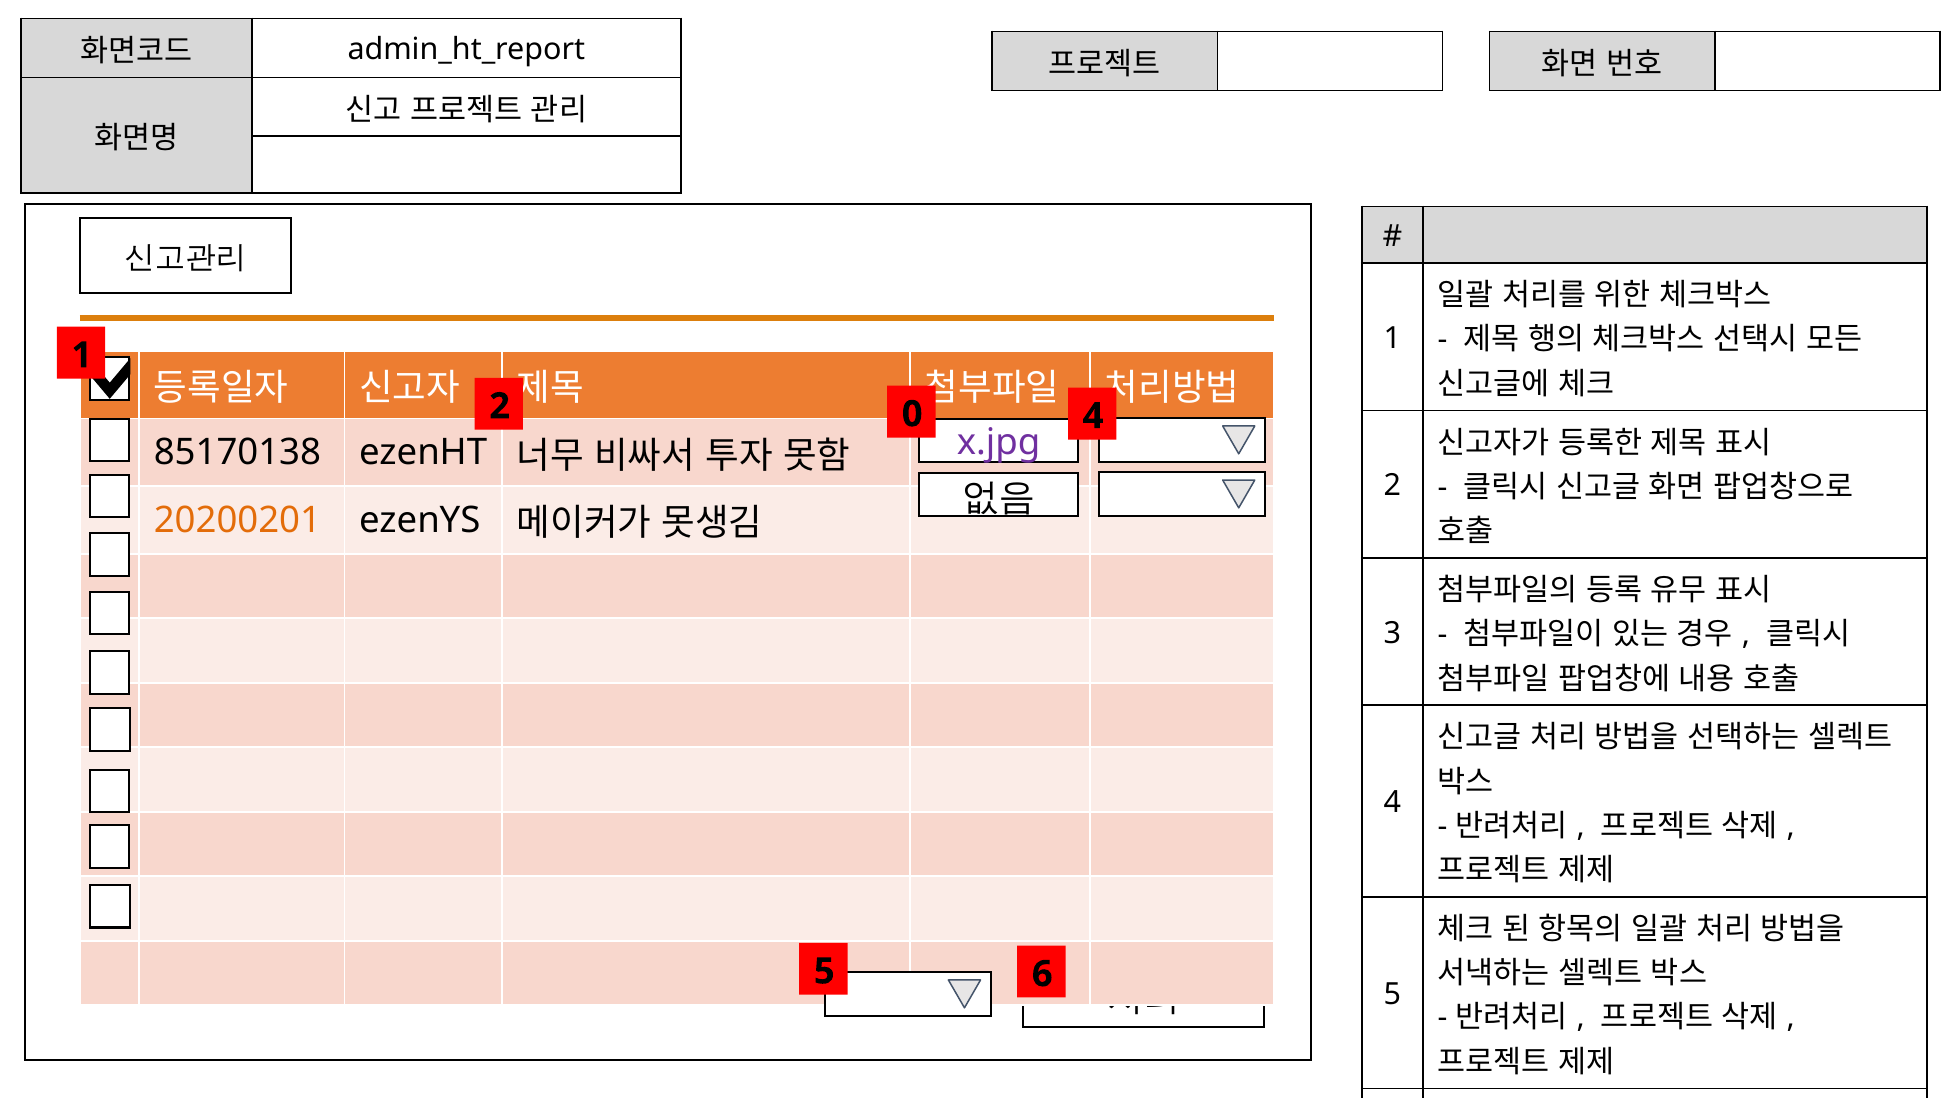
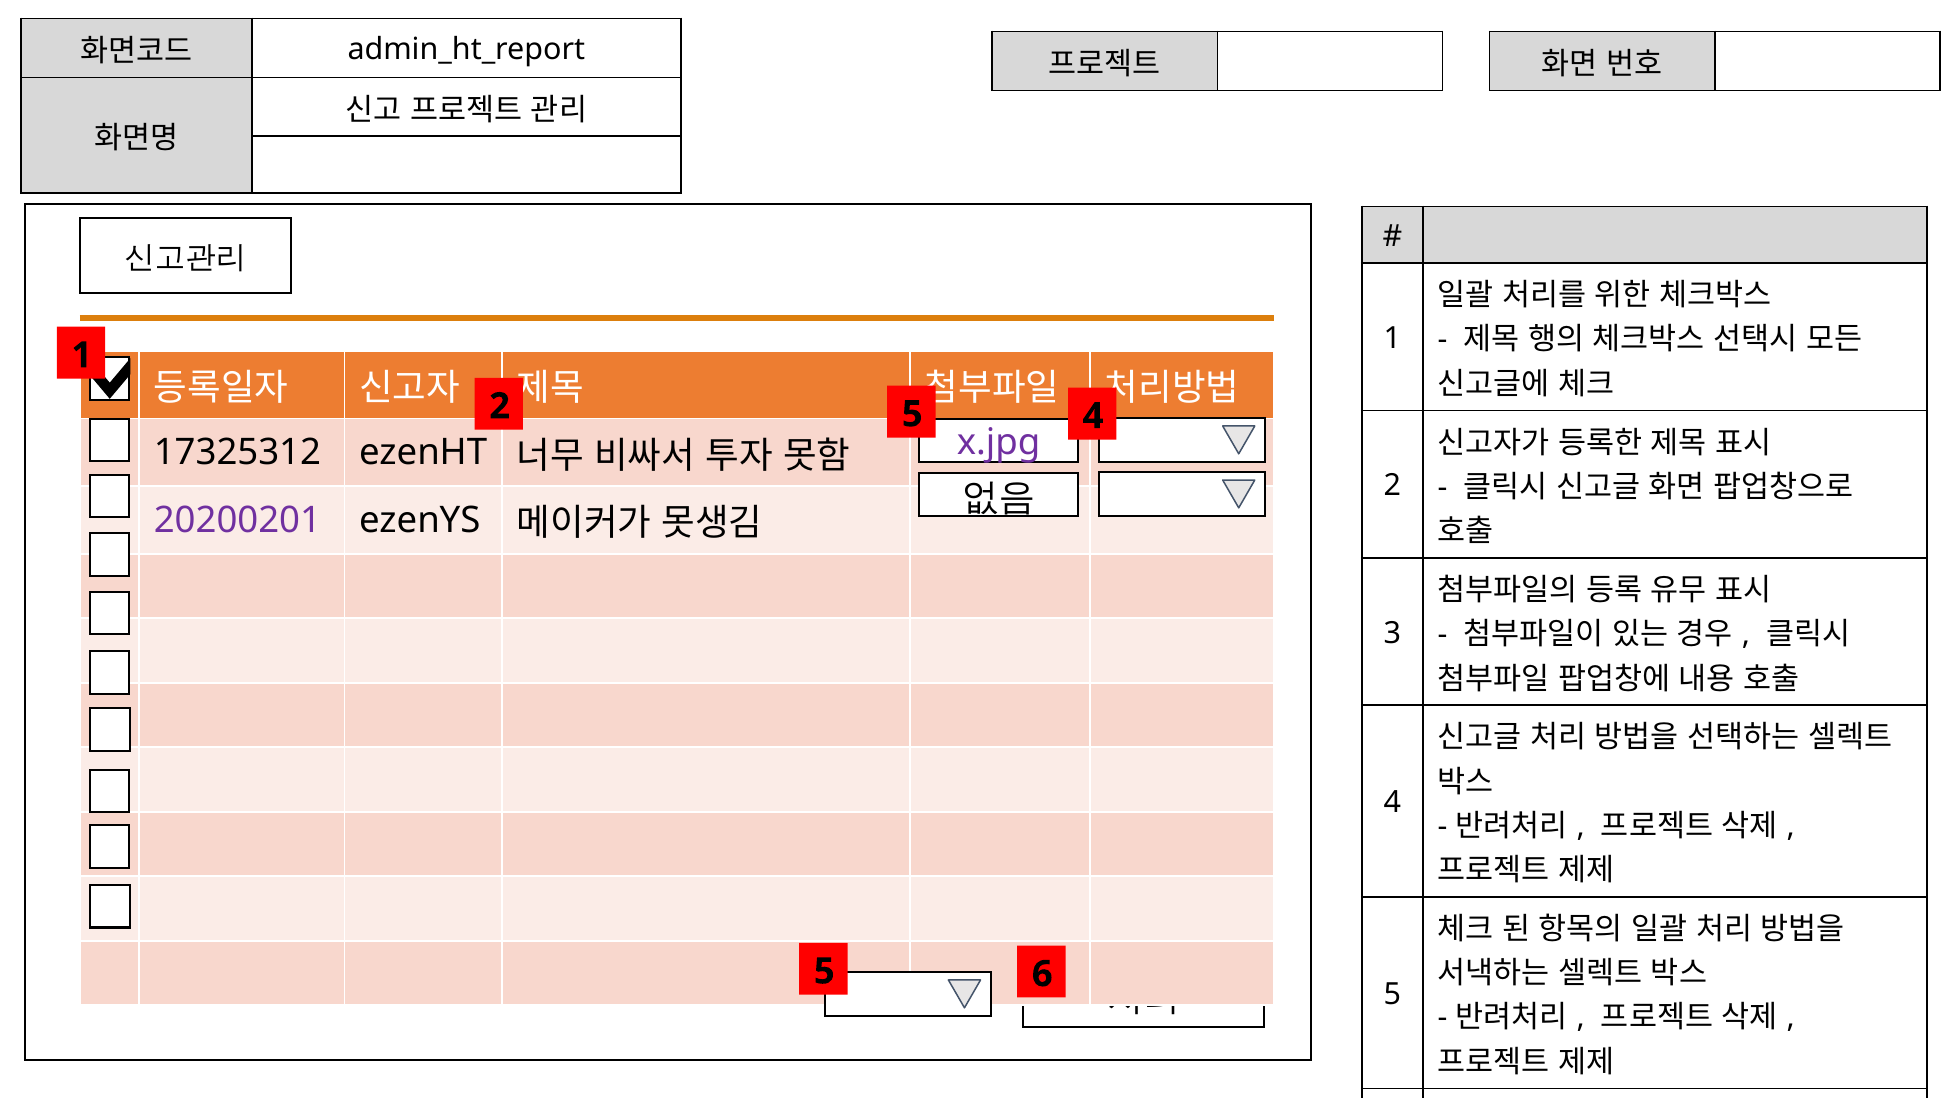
2 0: 0 -> 5 (912, 414)
85170138: 85170138 -> 17325312 (237, 453)
20200201 colour: orange -> purple (237, 520)
